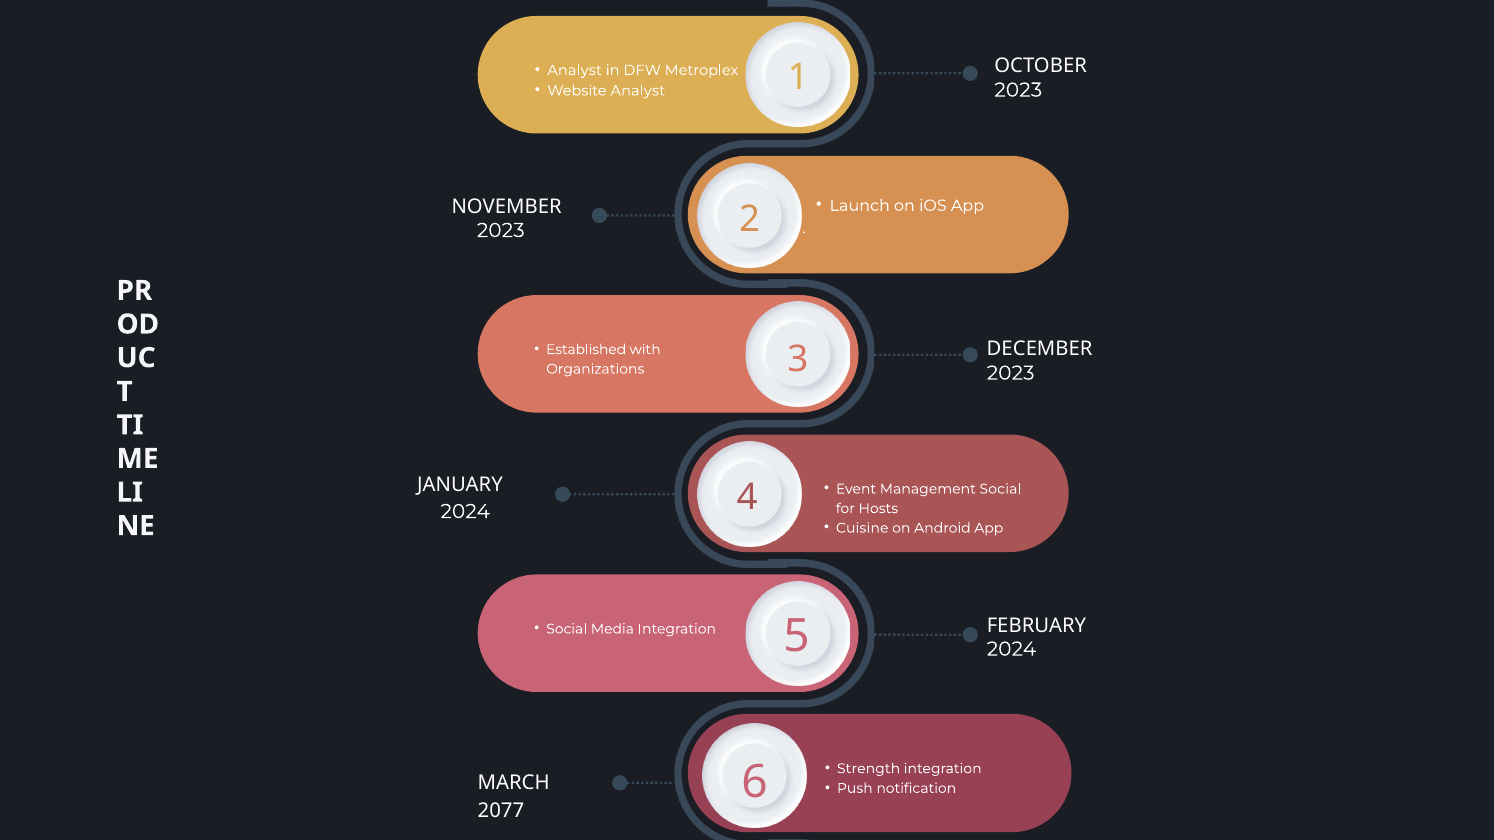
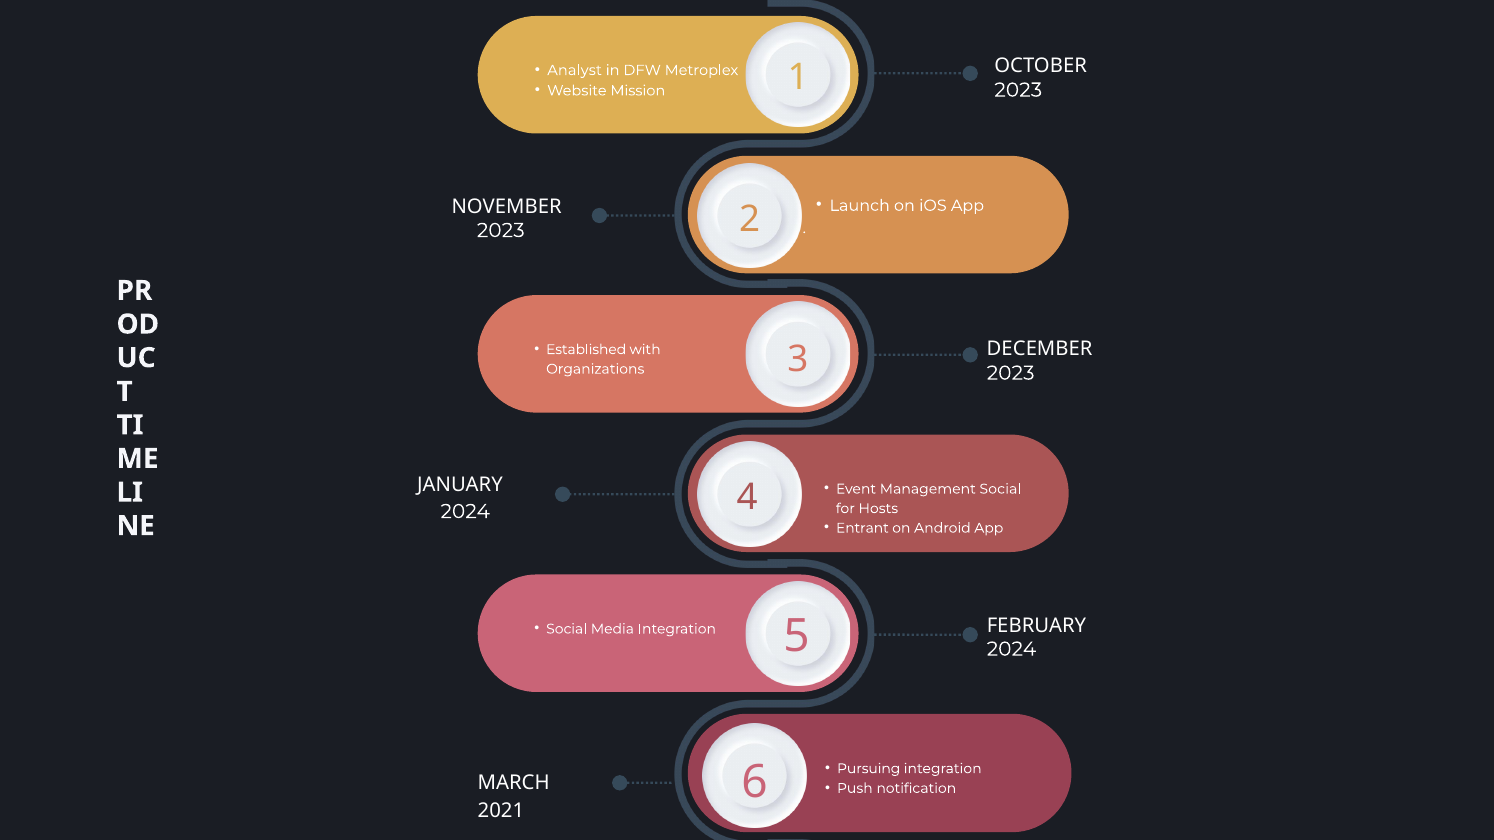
Website Analyst: Analyst -> Mission (638, 91)
Cuisine: Cuisine -> Entrant (862, 528)
Strength: Strength -> Pursuing (869, 769)
2077: 2077 -> 2021 (501, 811)
